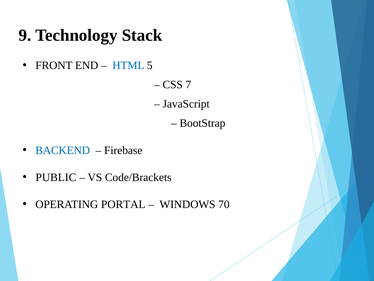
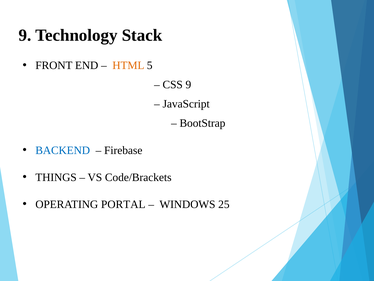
HTML colour: blue -> orange (128, 65)
CSS 7: 7 -> 9 (188, 84)
PUBLIC: PUBLIC -> THINGS (56, 177)
70: 70 -> 25 (224, 204)
